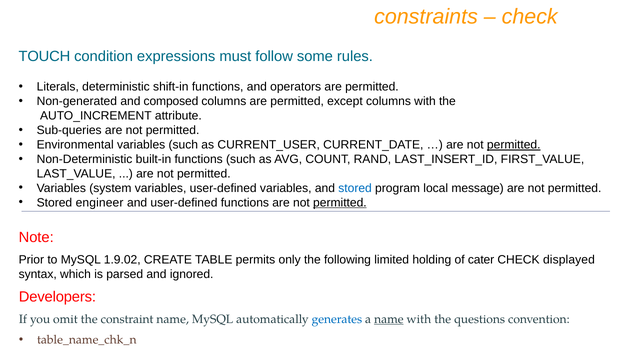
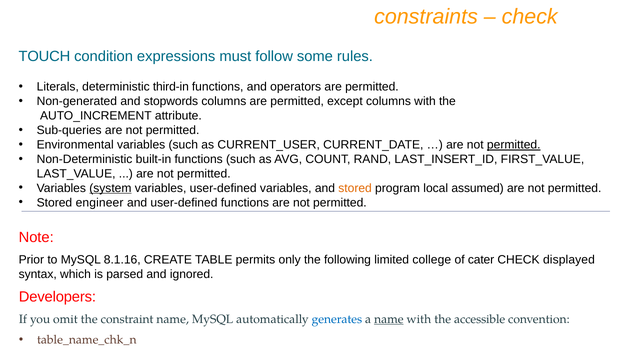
shift-in: shift-in -> third-in (171, 87)
composed: composed -> stopwords (171, 101)
system underline: none -> present (110, 188)
stored colour: blue -> orange (355, 188)
message: message -> assumed (478, 188)
permitted underline: present -> none (340, 202)
1.9.02: 1.9.02 -> 8.1.16 (122, 259)
holding: holding -> college (432, 259)
questions: questions -> accessible (480, 319)
